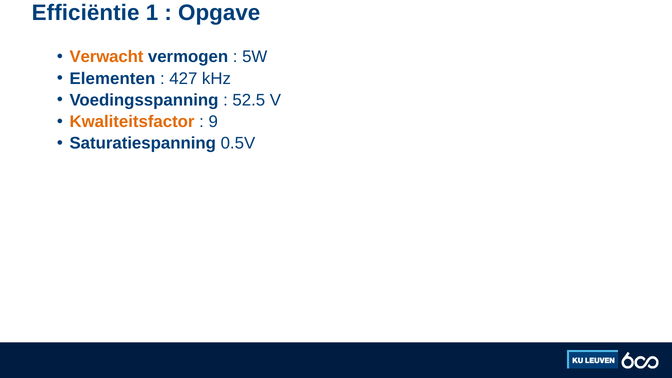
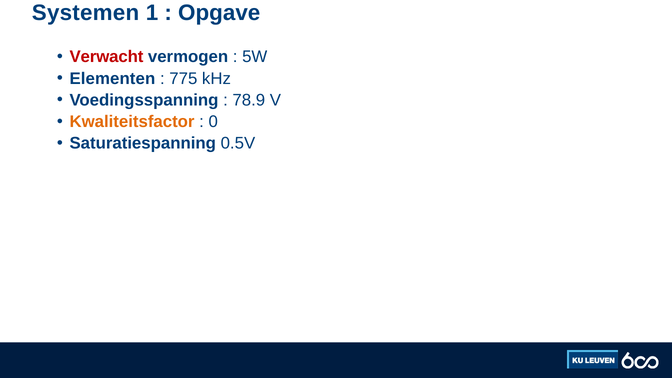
Efficiëntie: Efficiëntie -> Systemen (86, 13)
Verwacht colour: orange -> red (106, 57)
427: 427 -> 775 (183, 78)
52.5: 52.5 -> 78.9 (249, 100)
9: 9 -> 0 (213, 122)
